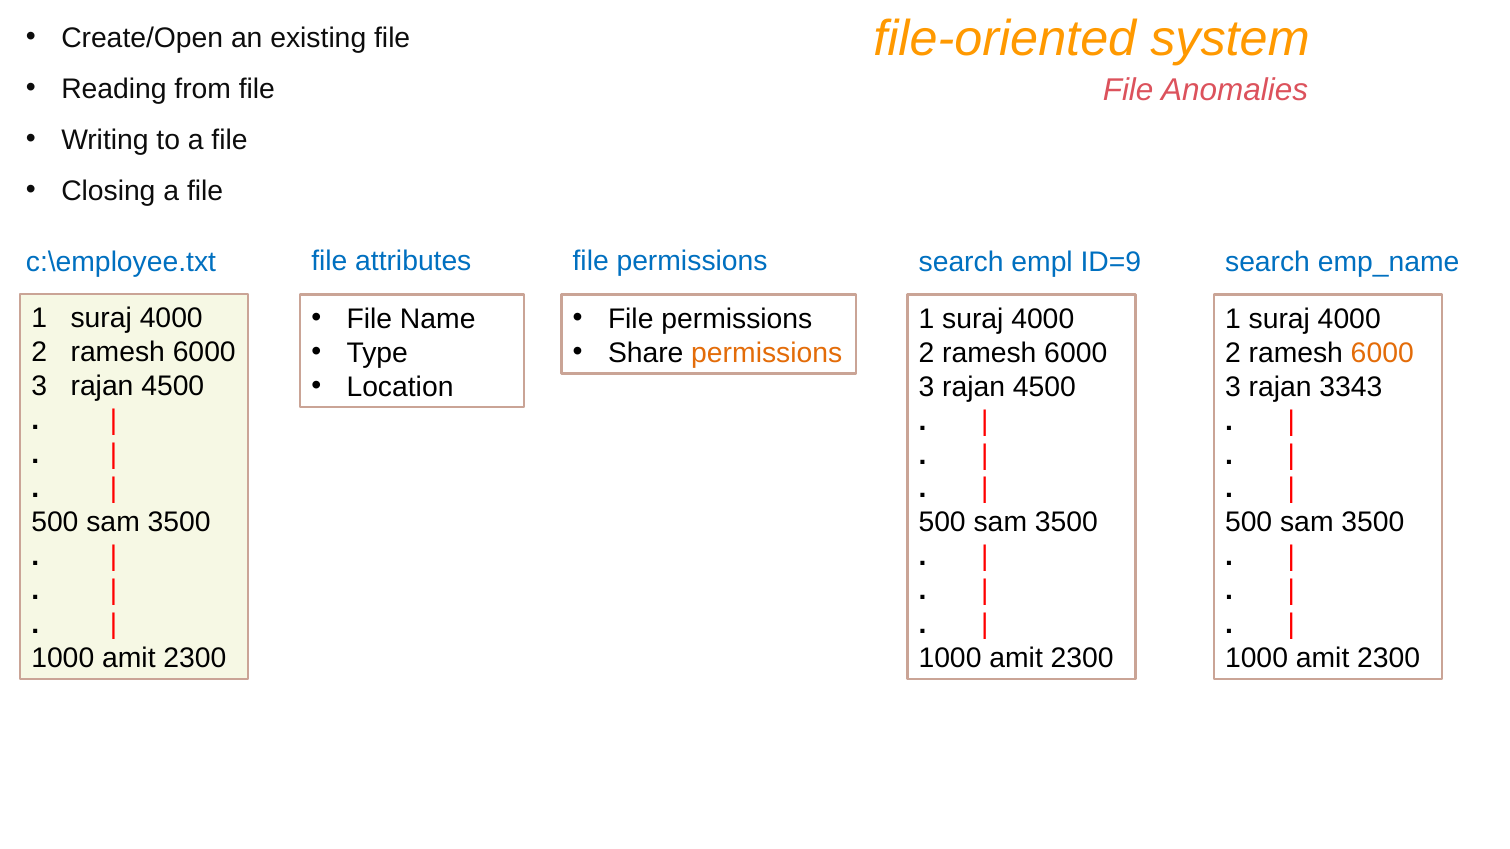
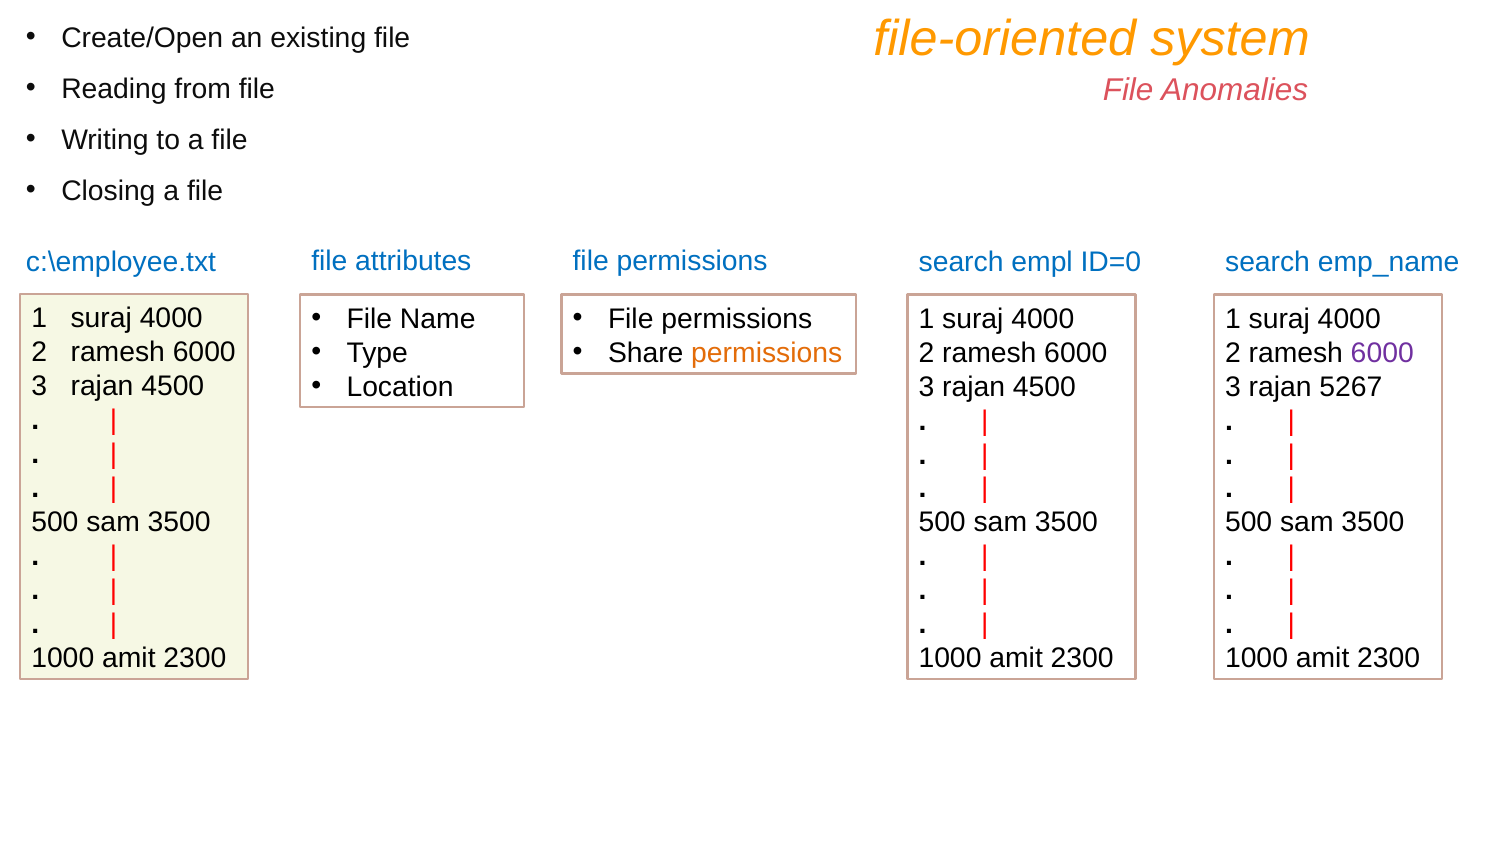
ID=9: ID=9 -> ID=0 (1111, 262)
6000 colour: orange -> purple (1382, 353)
3343: 3343 -> 5267 (1351, 387)
